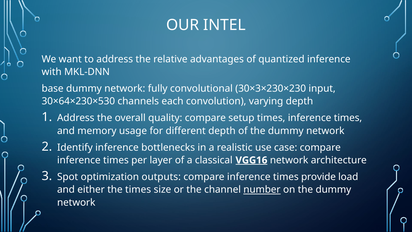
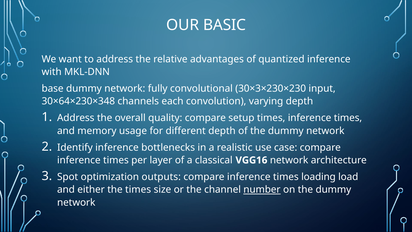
INTEL: INTEL -> BASIC (224, 25)
30×64×230×530: 30×64×230×530 -> 30×64×230×348 (78, 101)
VGG16 underline: present -> none (251, 160)
provide: provide -> loading (318, 177)
